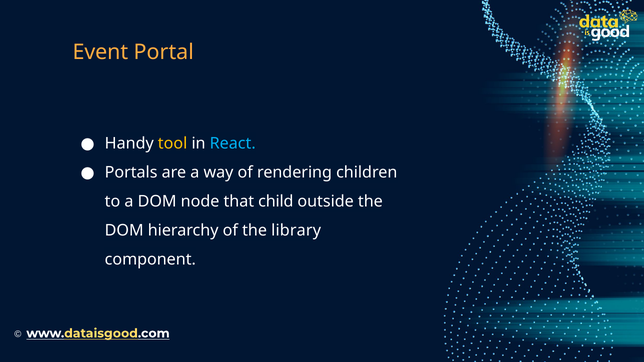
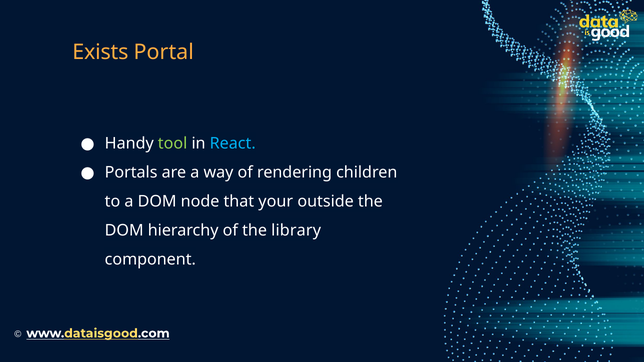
Event: Event -> Exists (100, 52)
tool colour: yellow -> light green (173, 144)
child: child -> your (276, 202)
